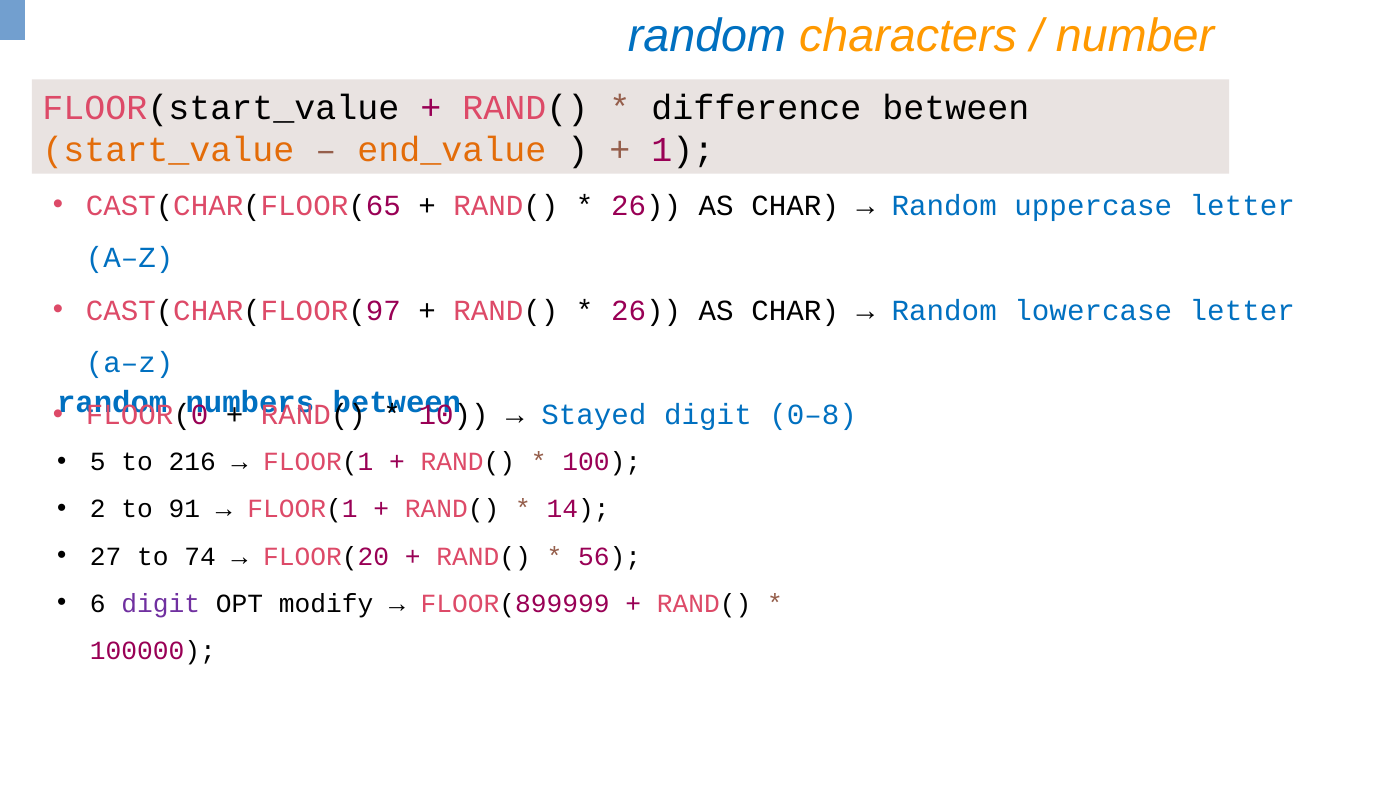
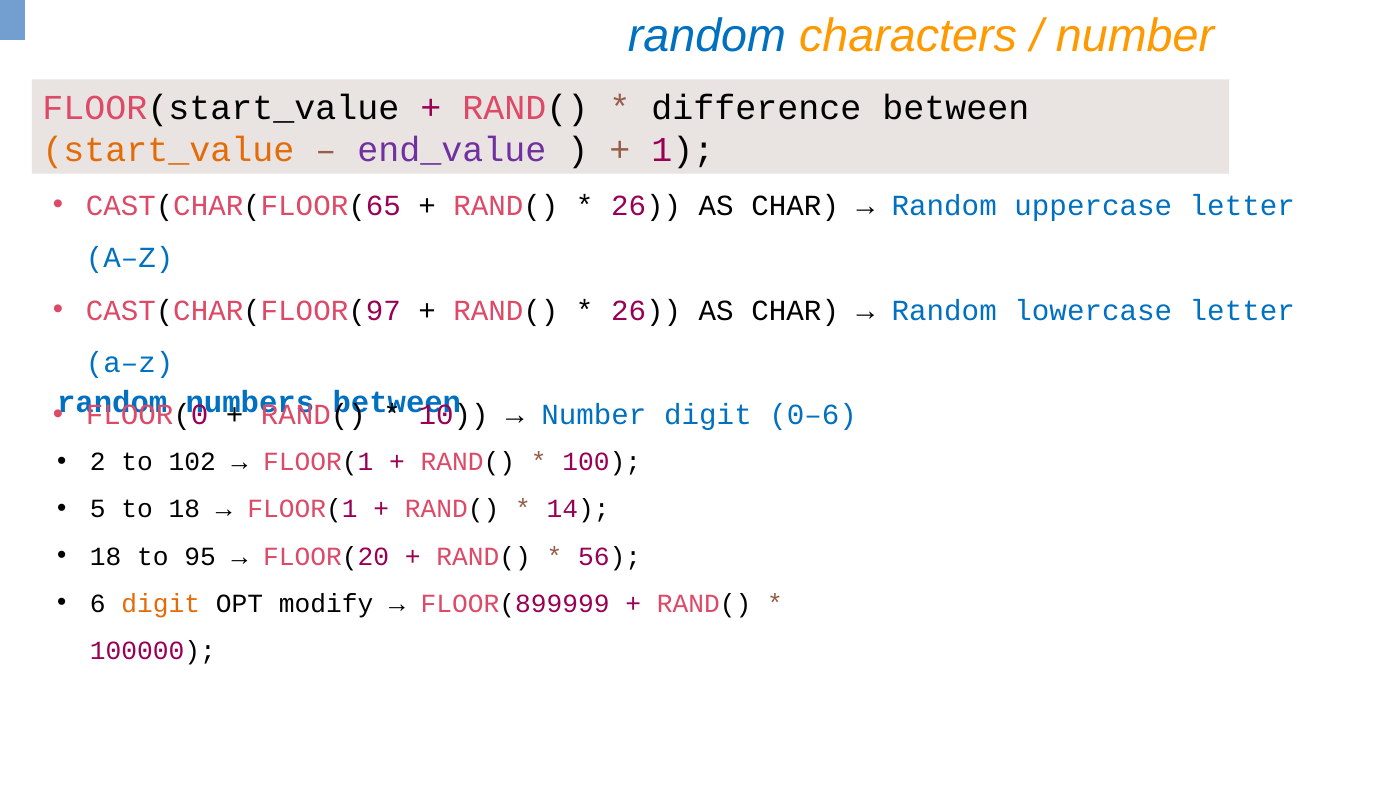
end_value colour: orange -> purple (452, 150)
Stayed: Stayed -> Number (594, 416)
0–8: 0–8 -> 0–6 (813, 416)
5: 5 -> 2 (98, 462)
216: 216 -> 102 (192, 462)
2: 2 -> 5 (98, 510)
to 91: 91 -> 18 (184, 510)
27: 27 -> 18 (106, 557)
74: 74 -> 95 (200, 557)
digit colour: purple -> orange (161, 604)
